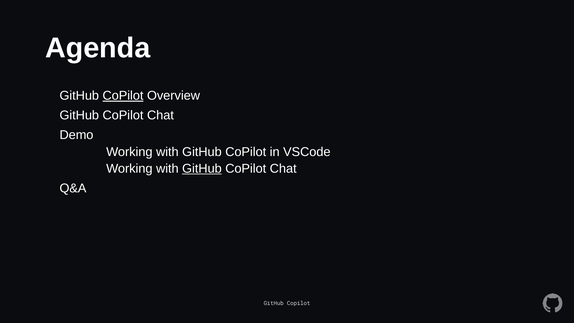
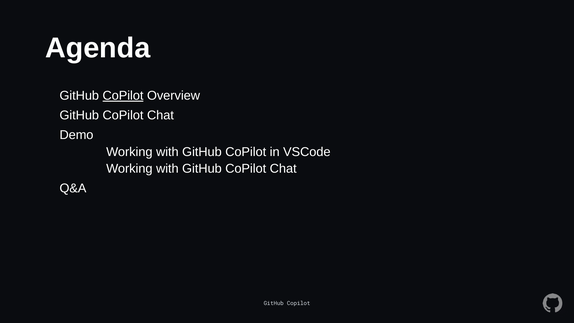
GitHub underline: present -> none (202, 169)
